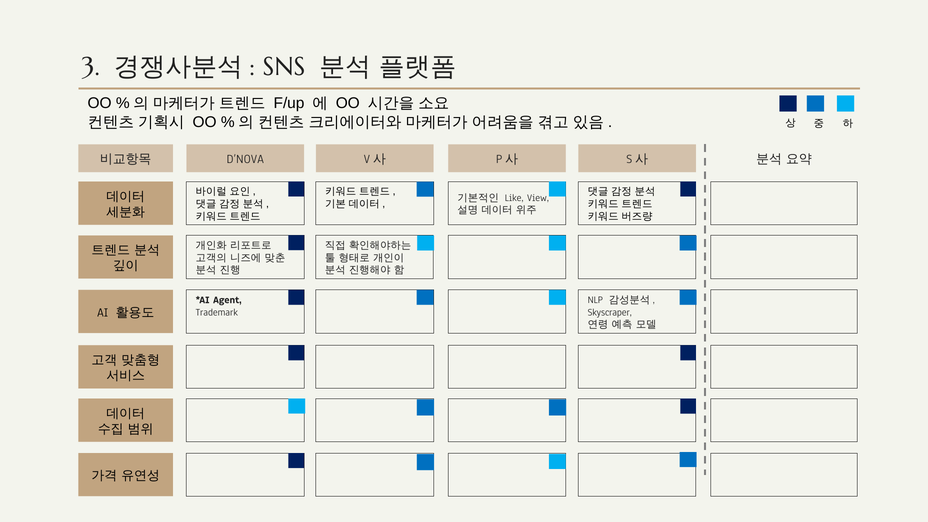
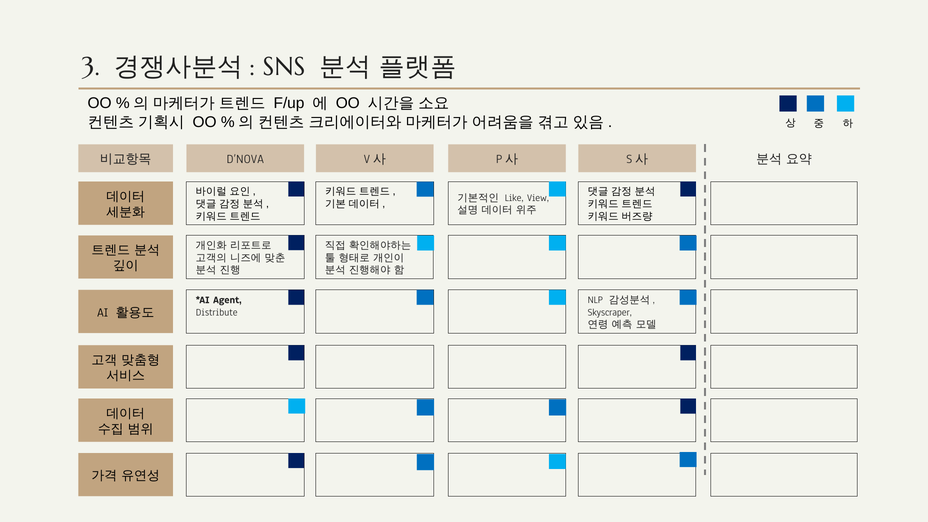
Trademark: Trademark -> Distribute (217, 312)
